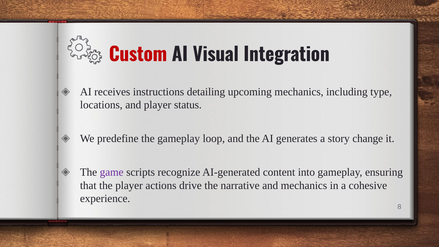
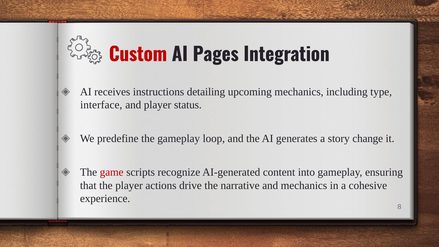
Visual: Visual -> Pages (216, 55)
locations: locations -> interface (101, 105)
game colour: purple -> red (112, 172)
